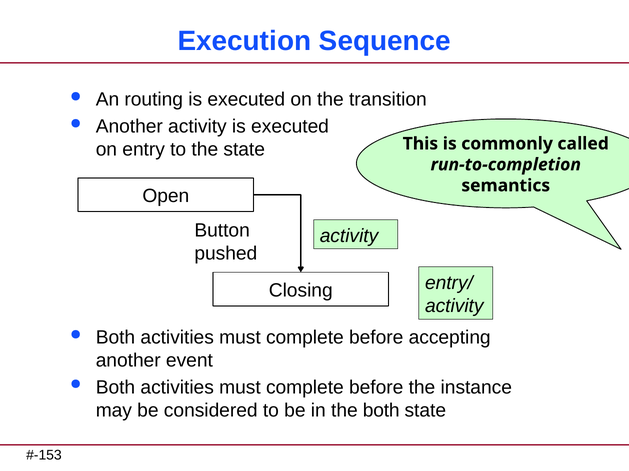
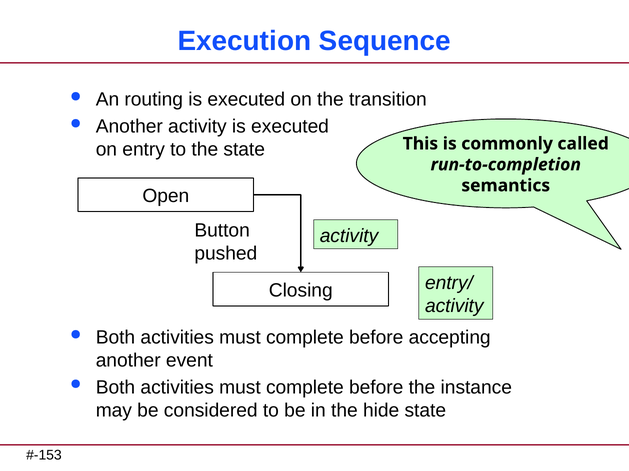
the both: both -> hide (381, 411)
